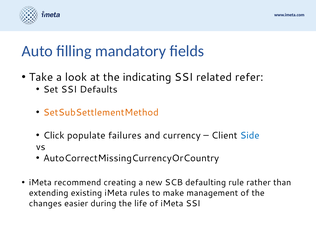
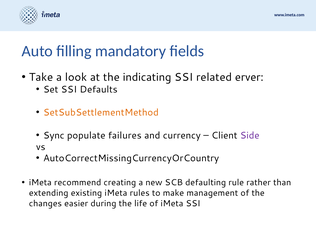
refer: refer -> erver (249, 77)
Click: Click -> Sync (54, 135)
Side colour: blue -> purple (250, 135)
